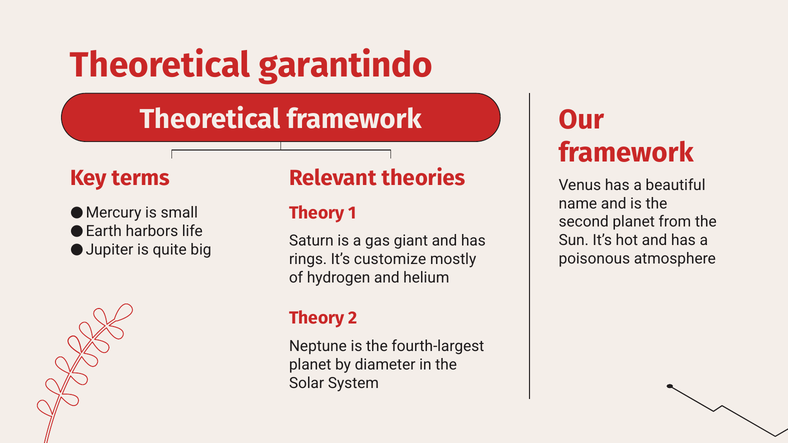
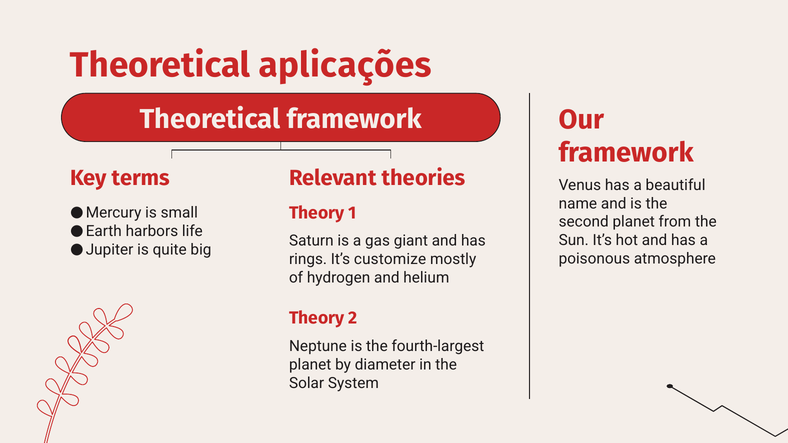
garantindo: garantindo -> aplicações (345, 65)
